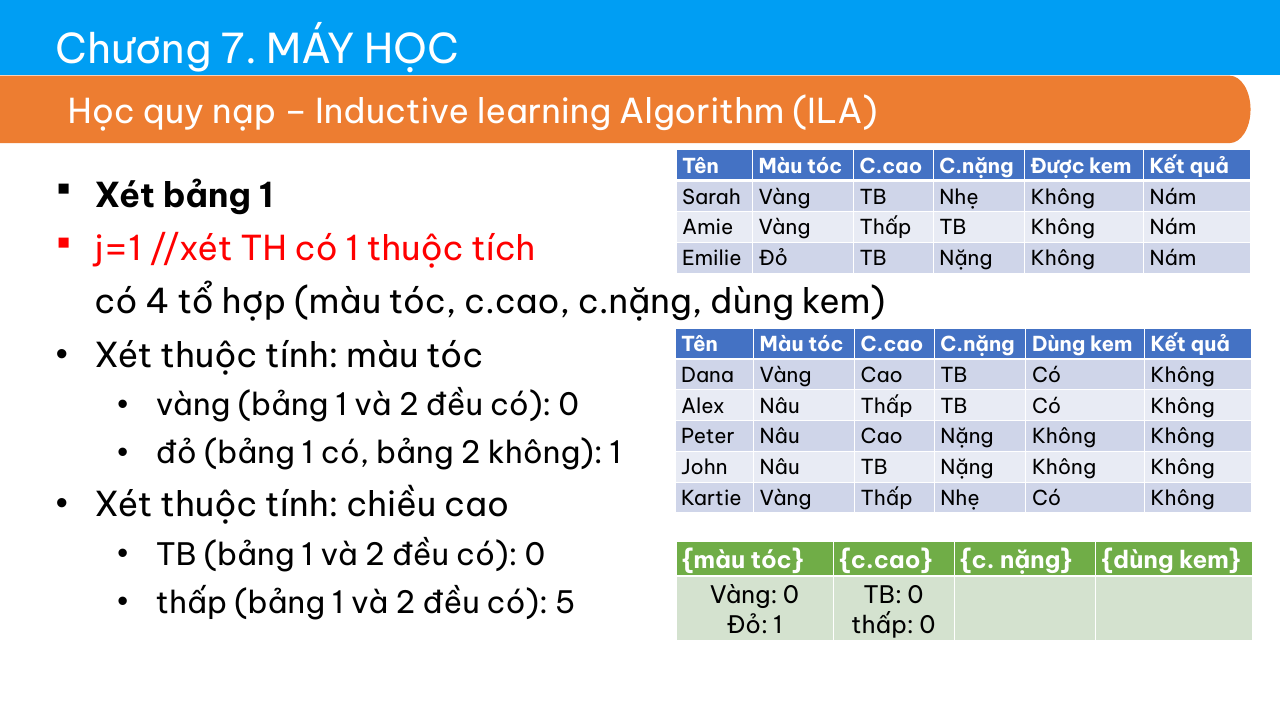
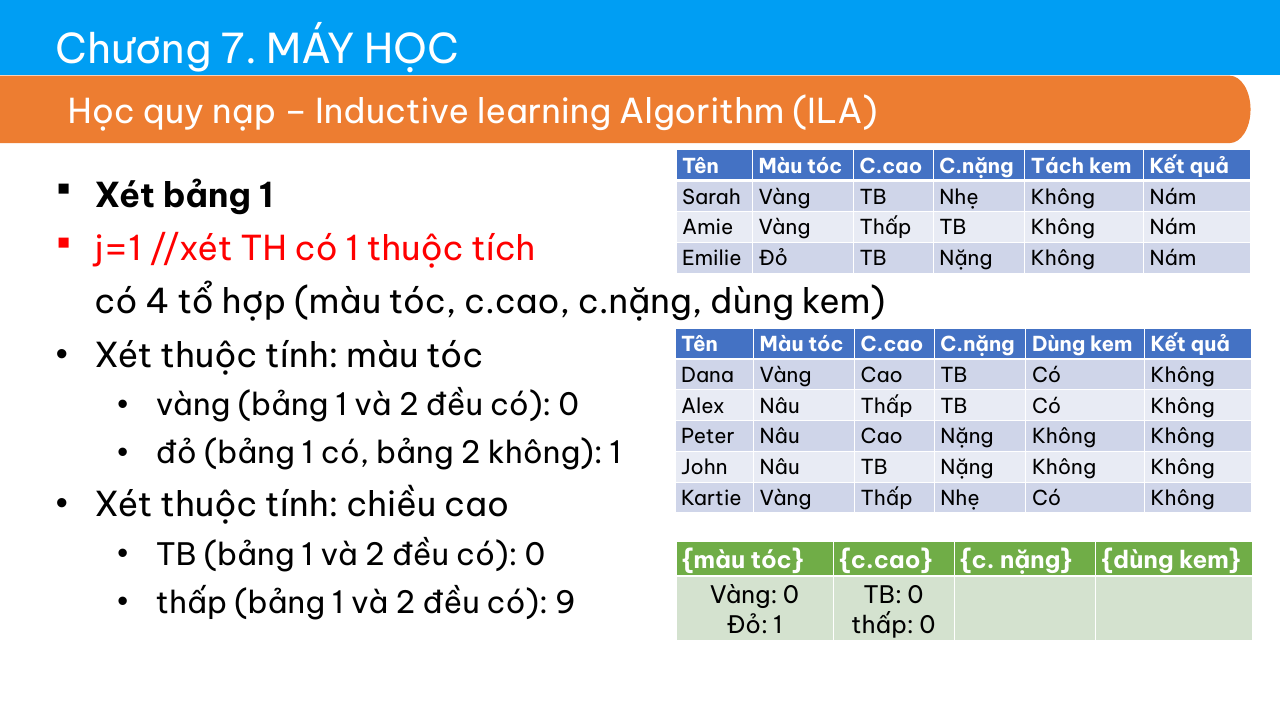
Được: Được -> Tách (1058, 166)
5: 5 -> 9 (565, 603)
